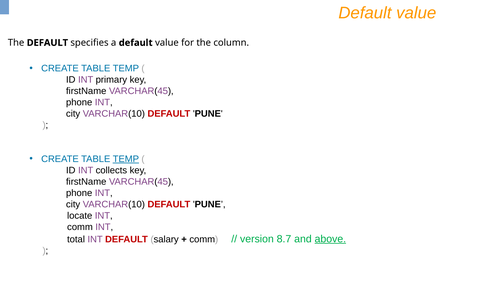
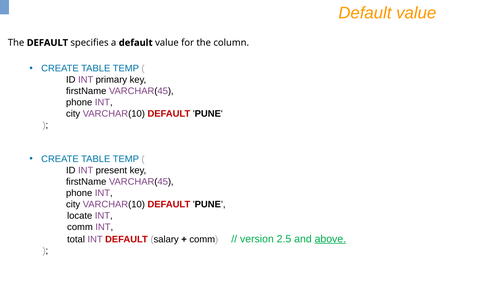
TEMP underline: present -> none (126, 159)
collects: collects -> present (111, 170)
8.7: 8.7 -> 2.5 (284, 239)
